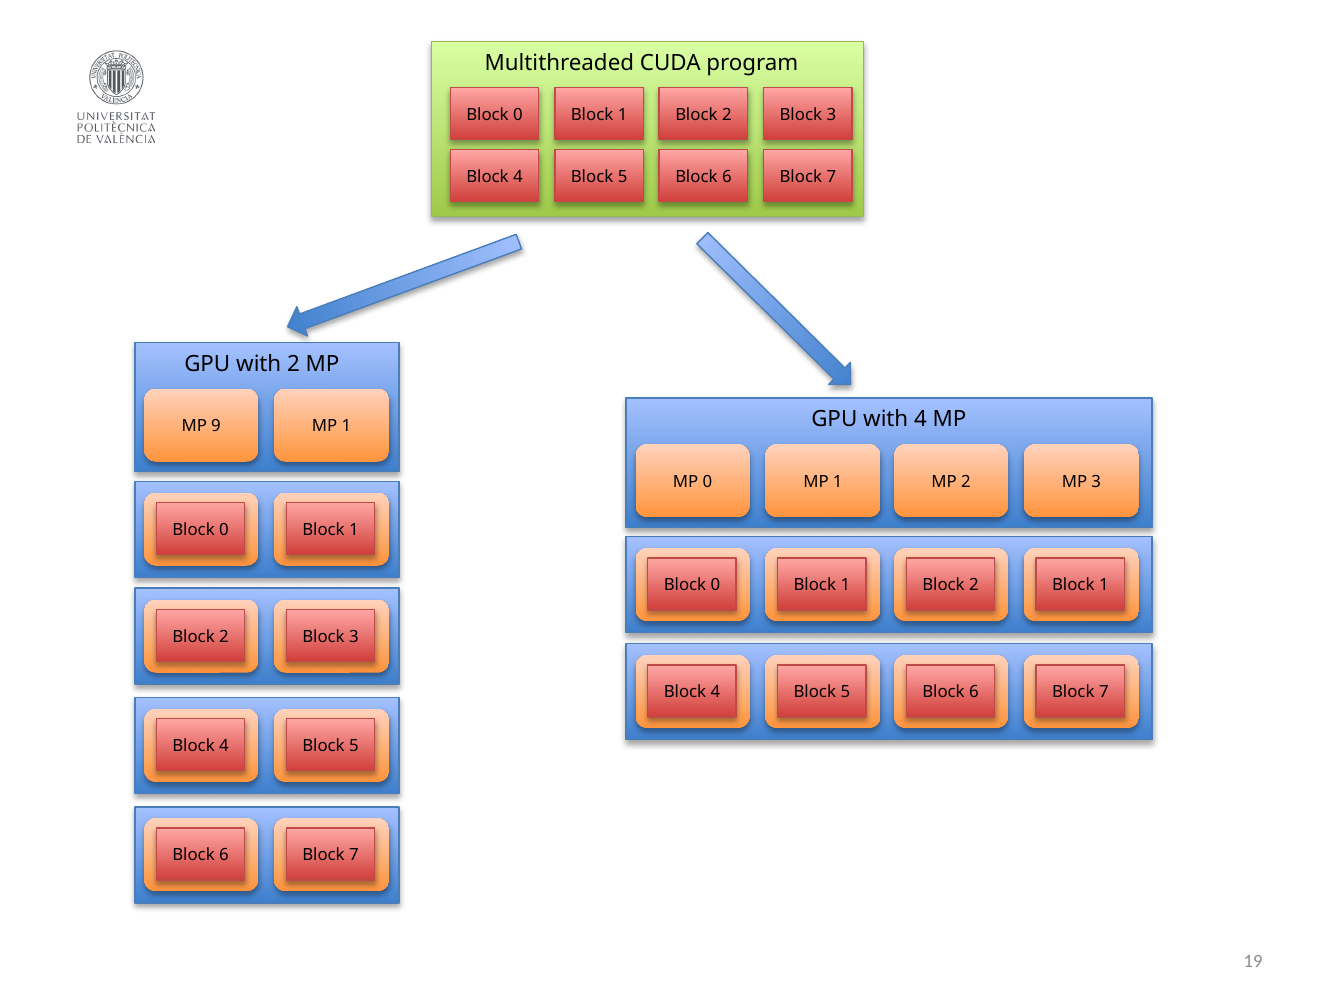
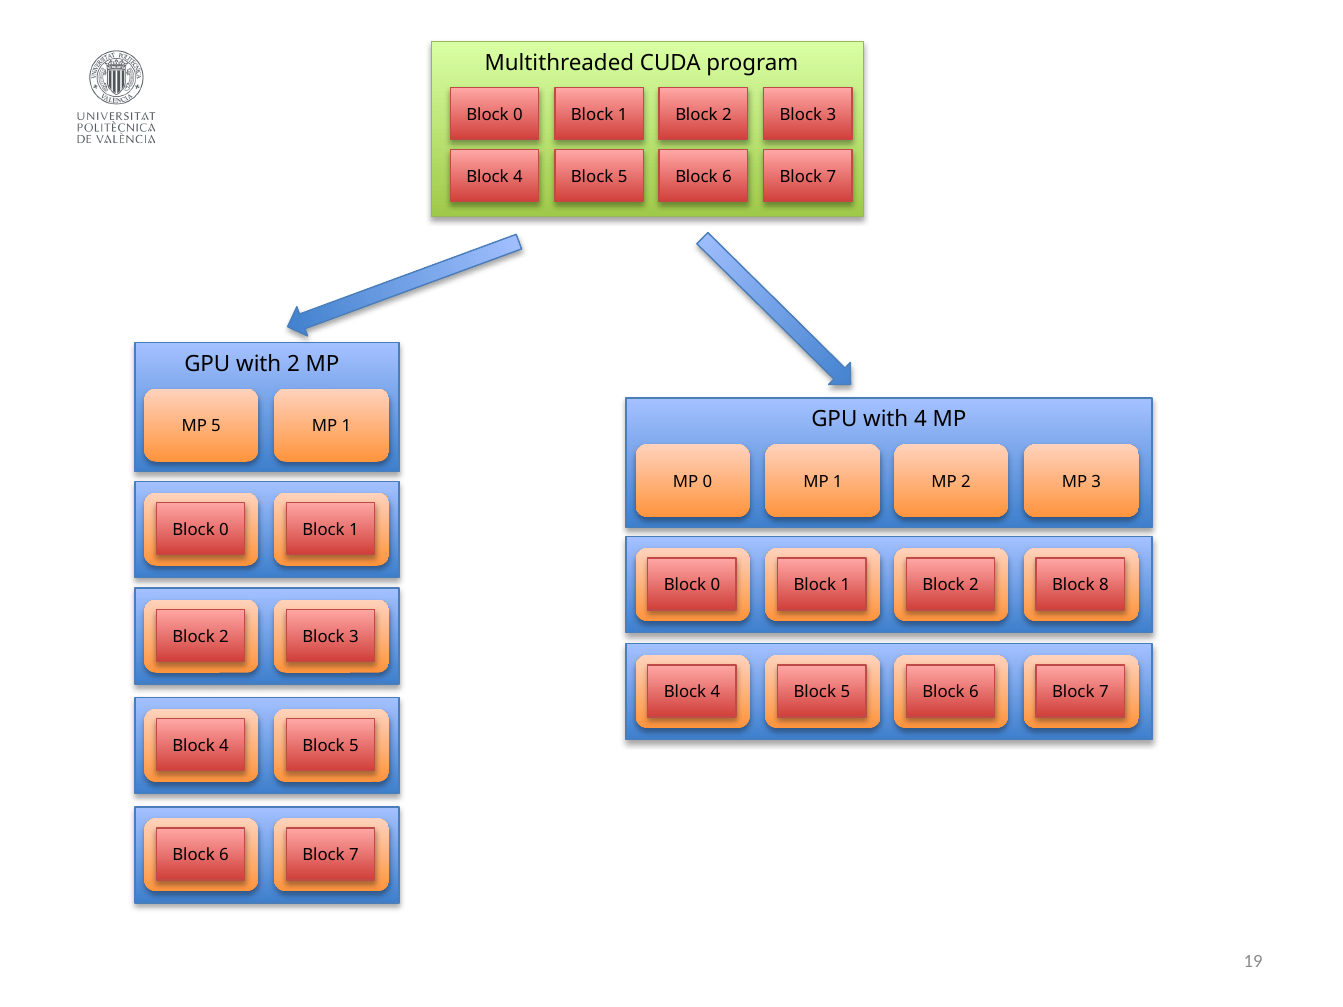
MP 9: 9 -> 5 (216, 426)
1: 1 -> 8 (1104, 585)
